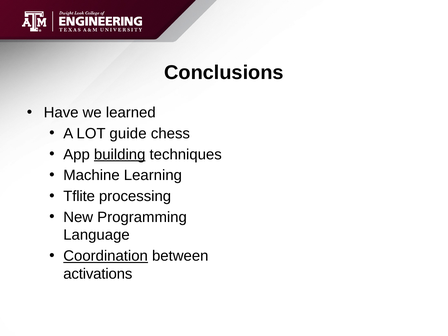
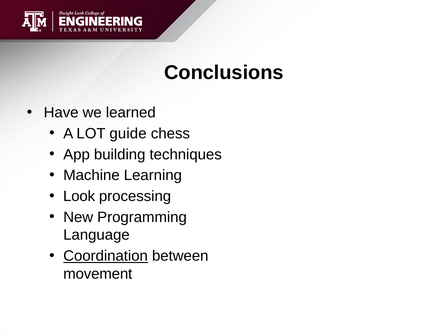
building underline: present -> none (120, 154)
Tflite: Tflite -> Look (79, 196)
activations: activations -> movement (98, 274)
